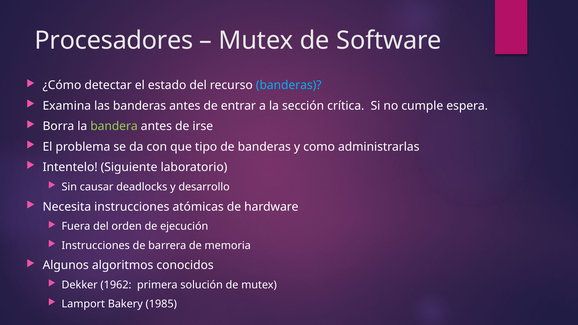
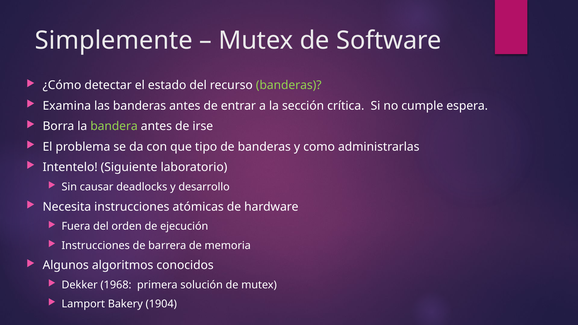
Procesadores: Procesadores -> Simplemente (114, 41)
banderas colour: light blue -> light green (289, 85)
1962: 1962 -> 1968 (116, 285)
1985: 1985 -> 1904 (161, 304)
